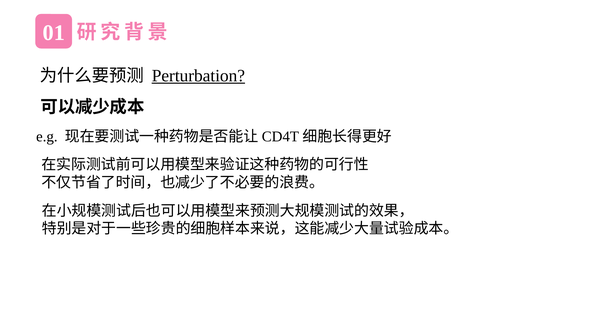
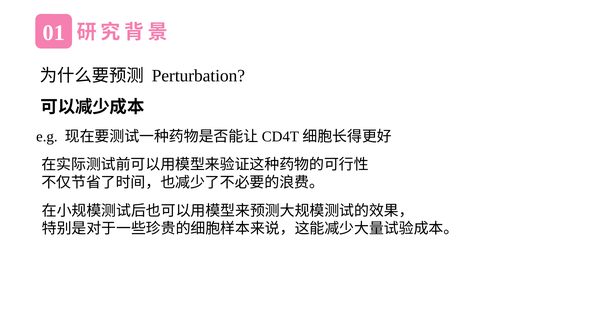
Perturbation underline: present -> none (198, 76)
